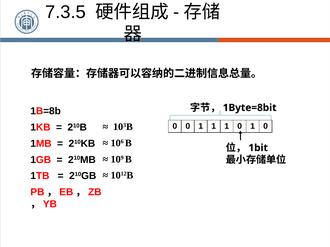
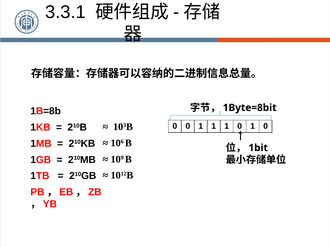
7.3.5: 7.3.5 -> 3.3.1 (66, 12)
